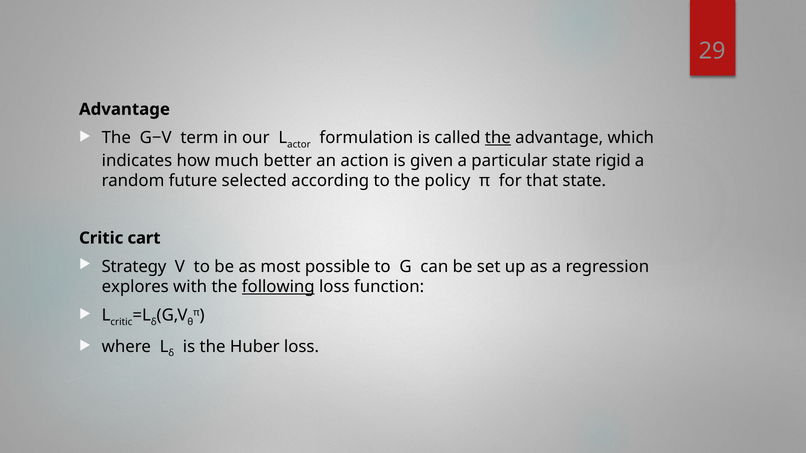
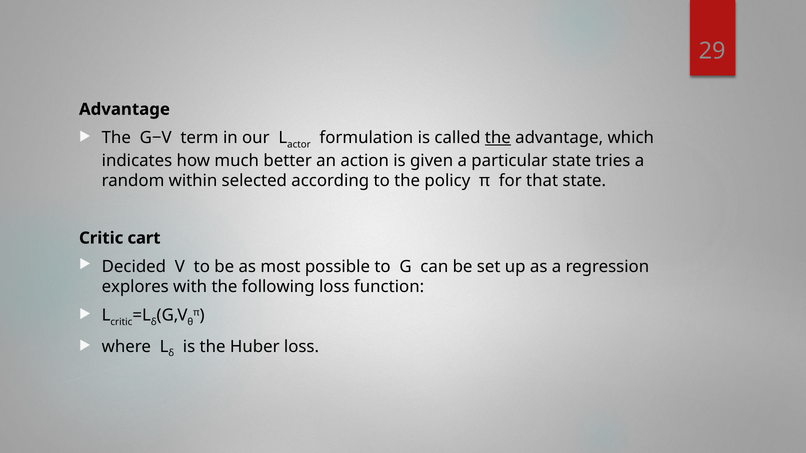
rigid: rigid -> tries (613, 161)
future: future -> within (193, 181)
Strategy: Strategy -> Decided (134, 267)
following underline: present -> none (278, 287)
